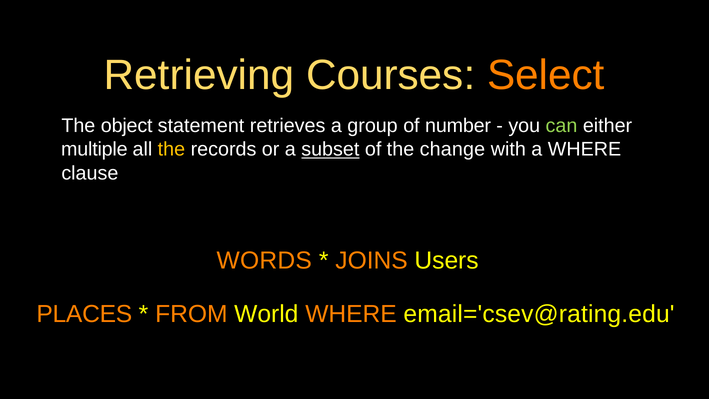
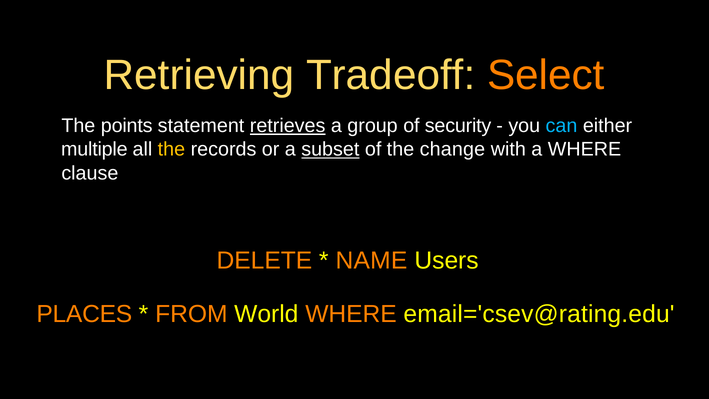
Courses: Courses -> Tradeoff (391, 75)
object: object -> points (127, 126)
retrieves underline: none -> present (288, 126)
number: number -> security (458, 126)
can colour: light green -> light blue (561, 126)
WORDS: WORDS -> DELETE (264, 260)
JOINS: JOINS -> NAME (371, 260)
